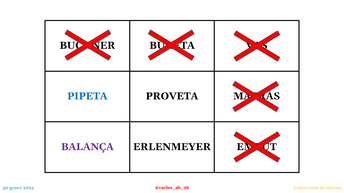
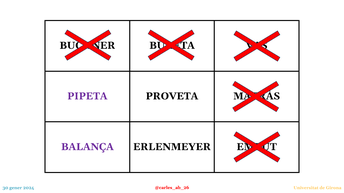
PIPETA colour: blue -> purple (87, 96)
